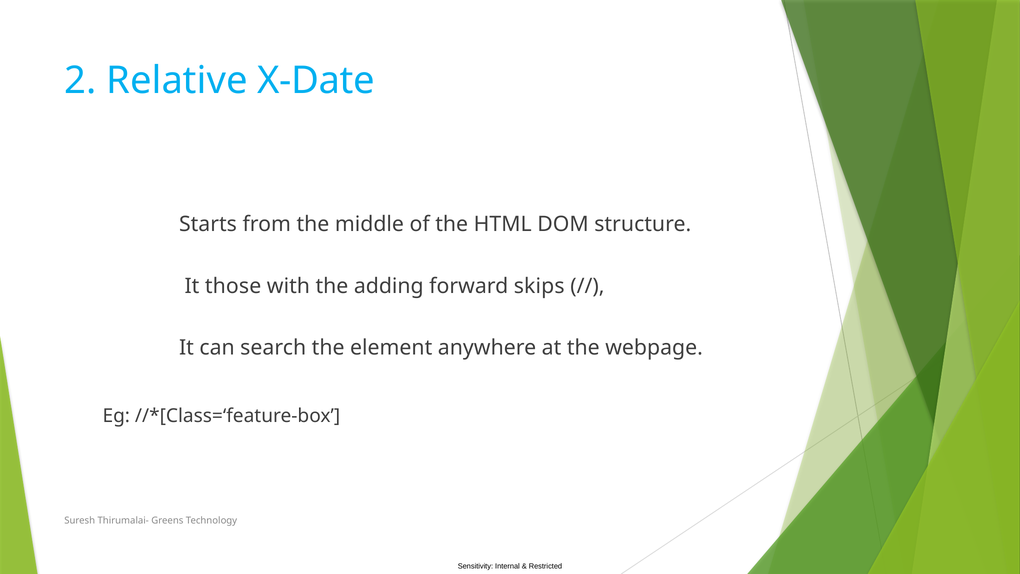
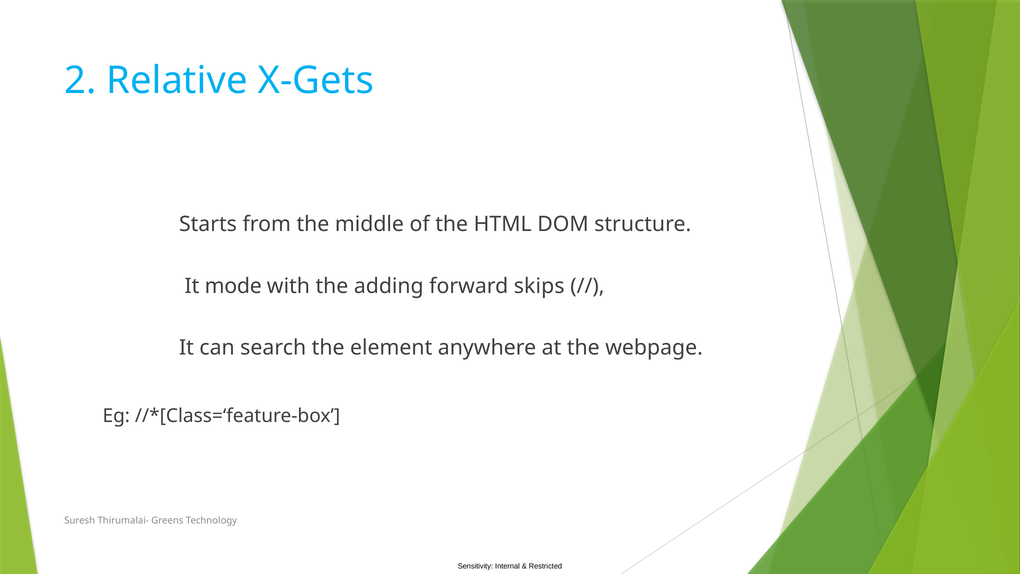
X-Date: X-Date -> X-Gets (316, 80)
those: those -> mode (233, 286)
